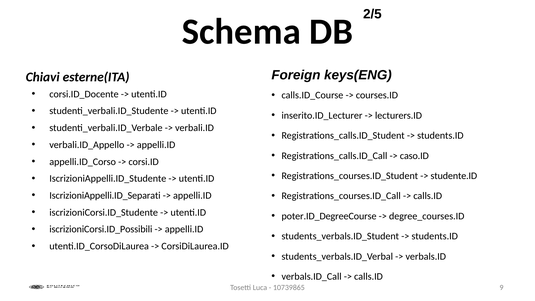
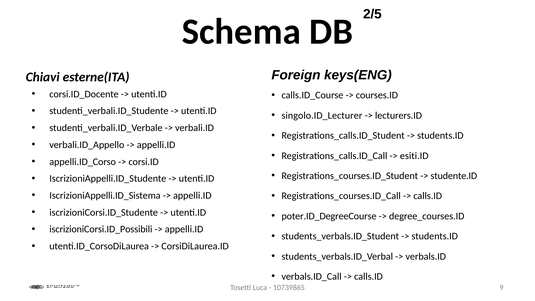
inserito.ID_Lecturer: inserito.ID_Lecturer -> singolo.ID_Lecturer (322, 115)
caso.ID: caso.ID -> esiti.ID (414, 156)
IscrizioniAppelli.ID_Separati: IscrizioniAppelli.ID_Separati -> IscrizioniAppelli.ID_Sistema (105, 195)
